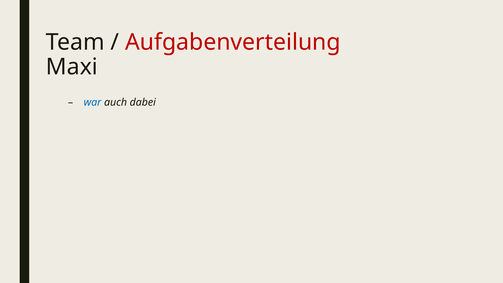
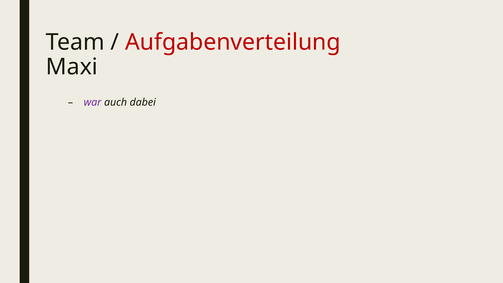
war colour: blue -> purple (93, 102)
